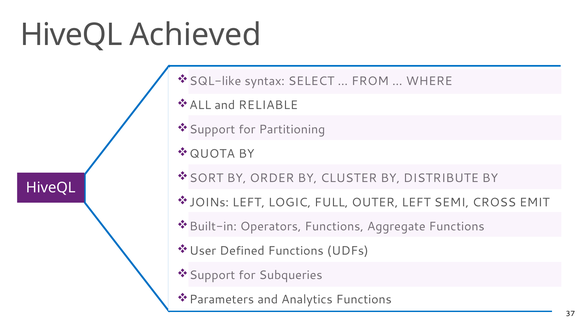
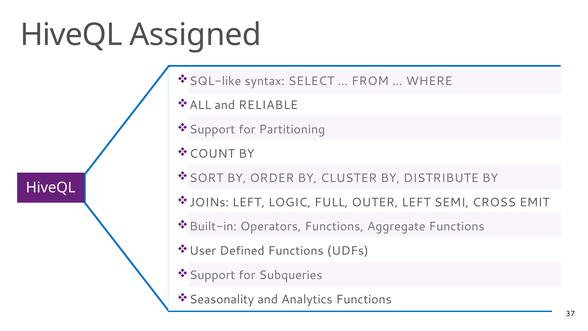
Achieved: Achieved -> Assigned (195, 35)
QUOTA: QUOTA -> COUNT (212, 154)
Parameters: Parameters -> Seasonality (222, 299)
